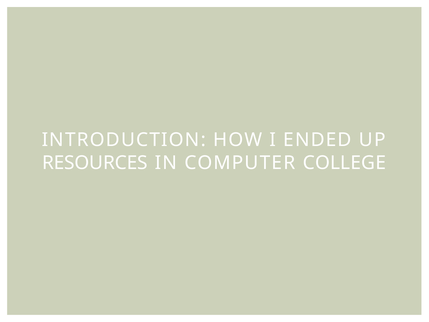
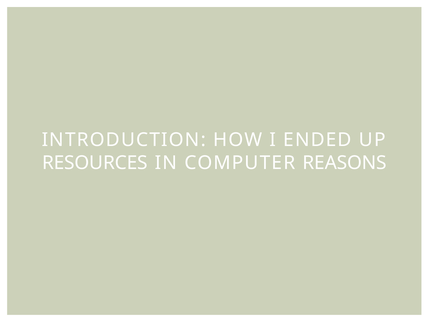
COLLEGE: COLLEGE -> REASONS (345, 163)
